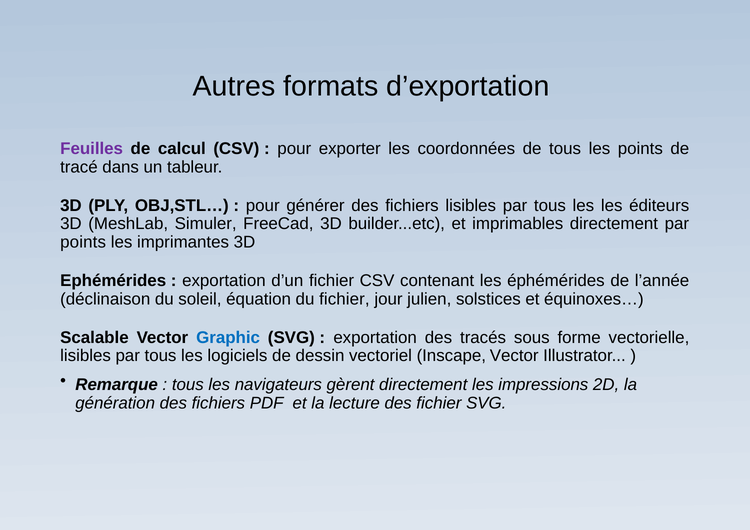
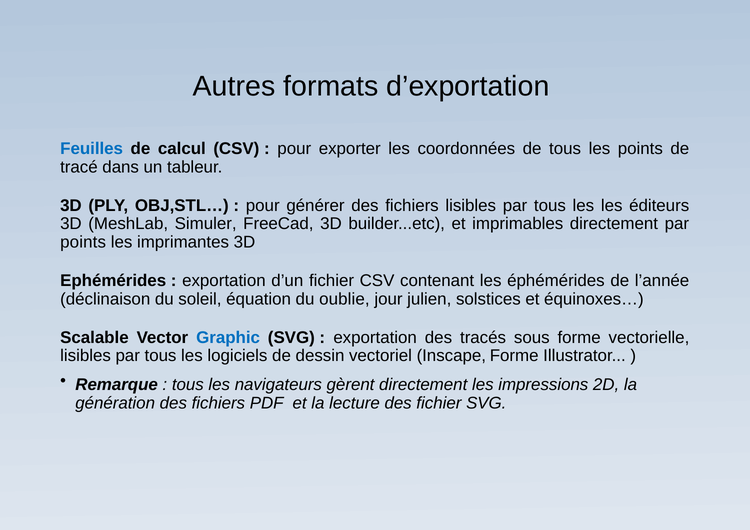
Feuilles colour: purple -> blue (92, 149)
du fichier: fichier -> oublie (344, 299)
Inscape Vector: Vector -> Forme (514, 356)
